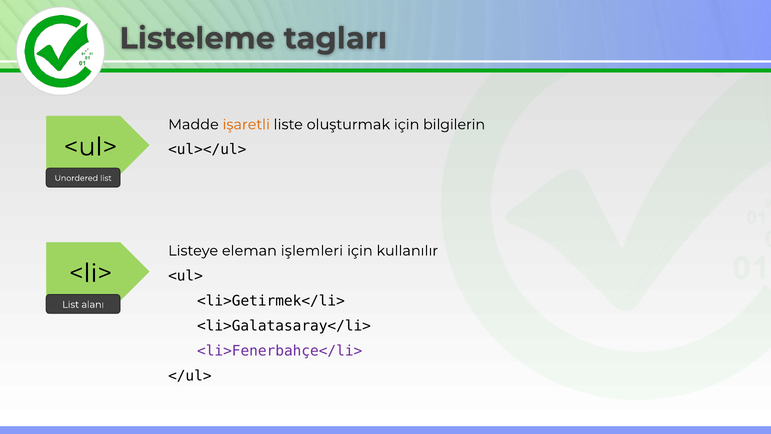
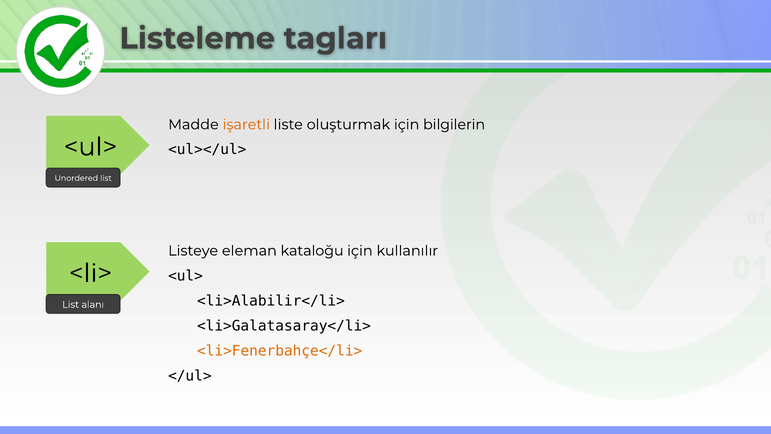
işlemleri: işlemleri -> kataloğu (312, 251)
<li>Getirmek</li>: <li>Getirmek</li> -> <li>Alabilir</li> (271, 301)
<li>Fenerbahçe</li> colour: purple -> orange (280, 351)
